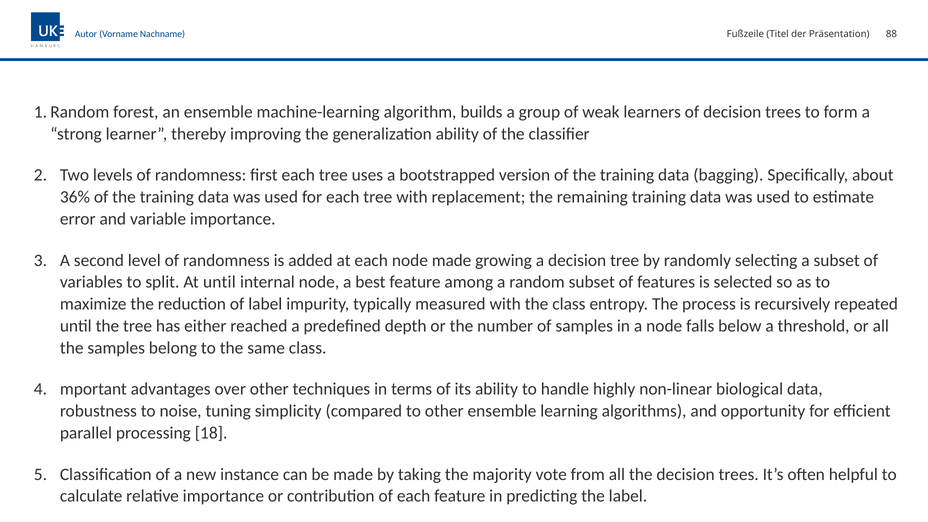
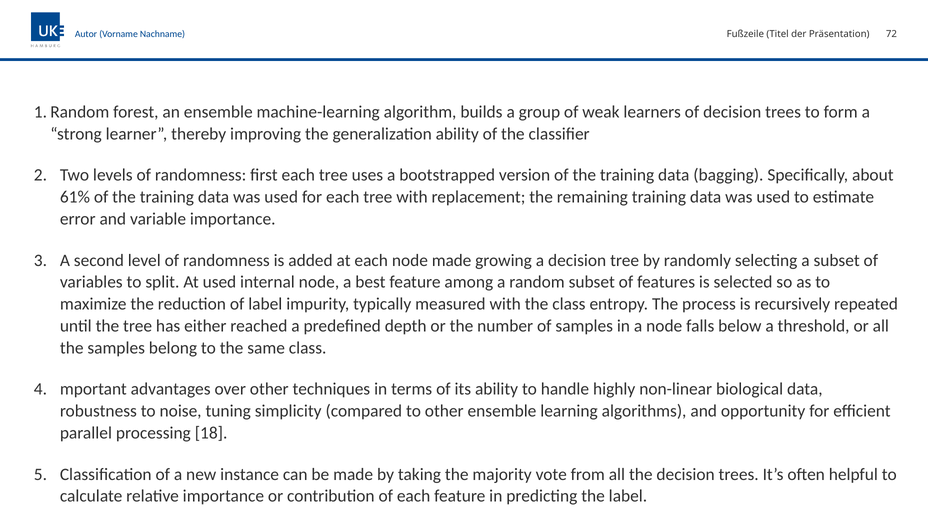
88: 88 -> 72 (891, 34)
36%: 36% -> 61% (75, 197)
At until: until -> used (219, 282)
